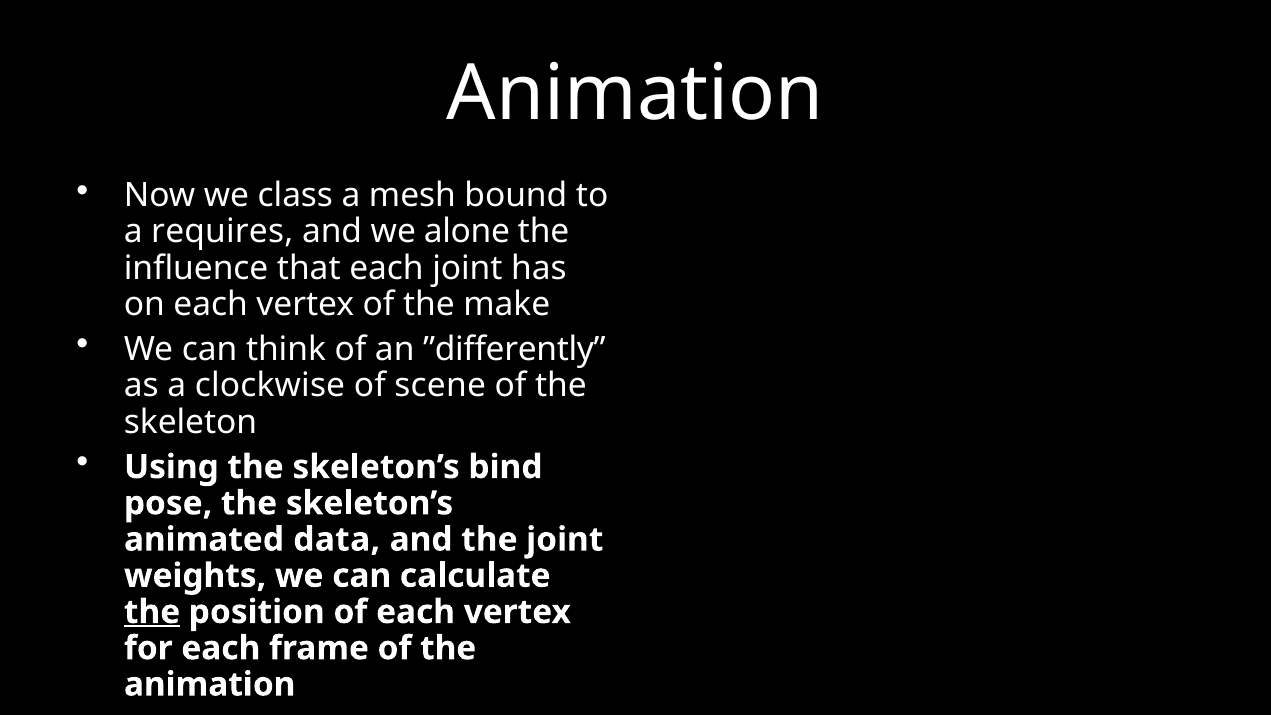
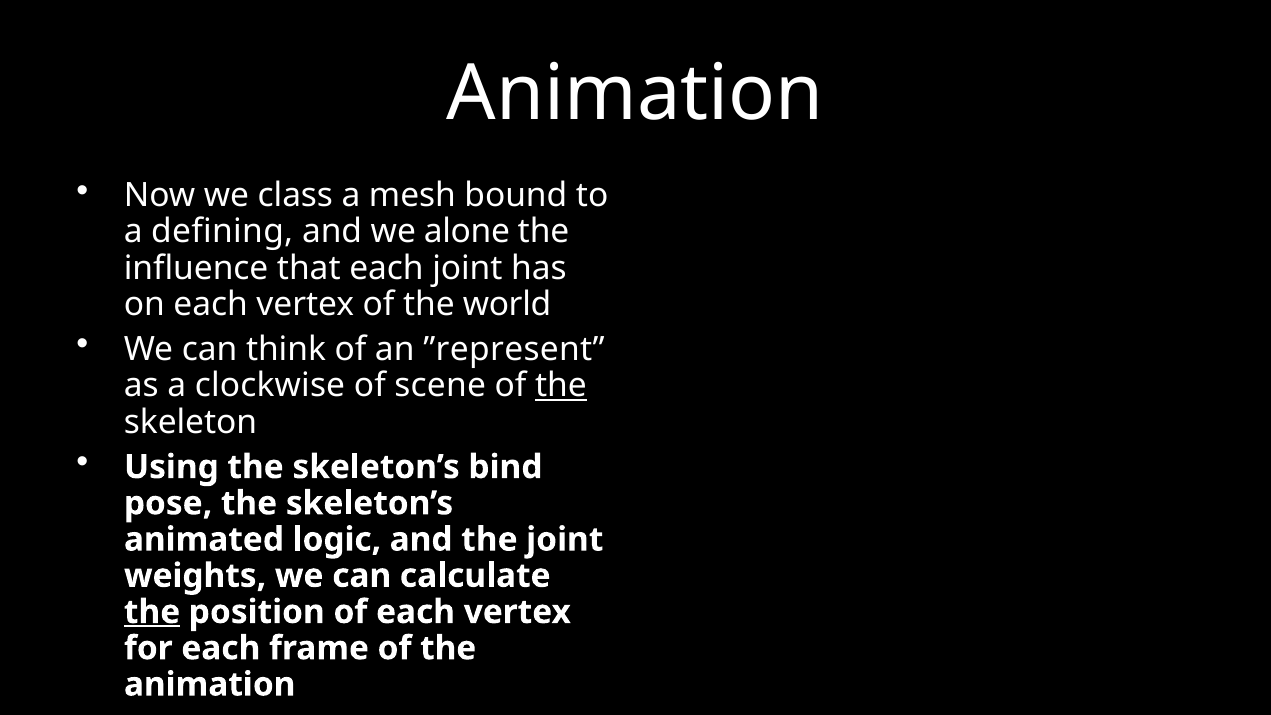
requires: requires -> defining (222, 232)
make: make -> world (507, 304)
”differently: ”differently -> ”represent (514, 349)
the underline: none -> present (561, 386)
data: data -> logic (337, 540)
